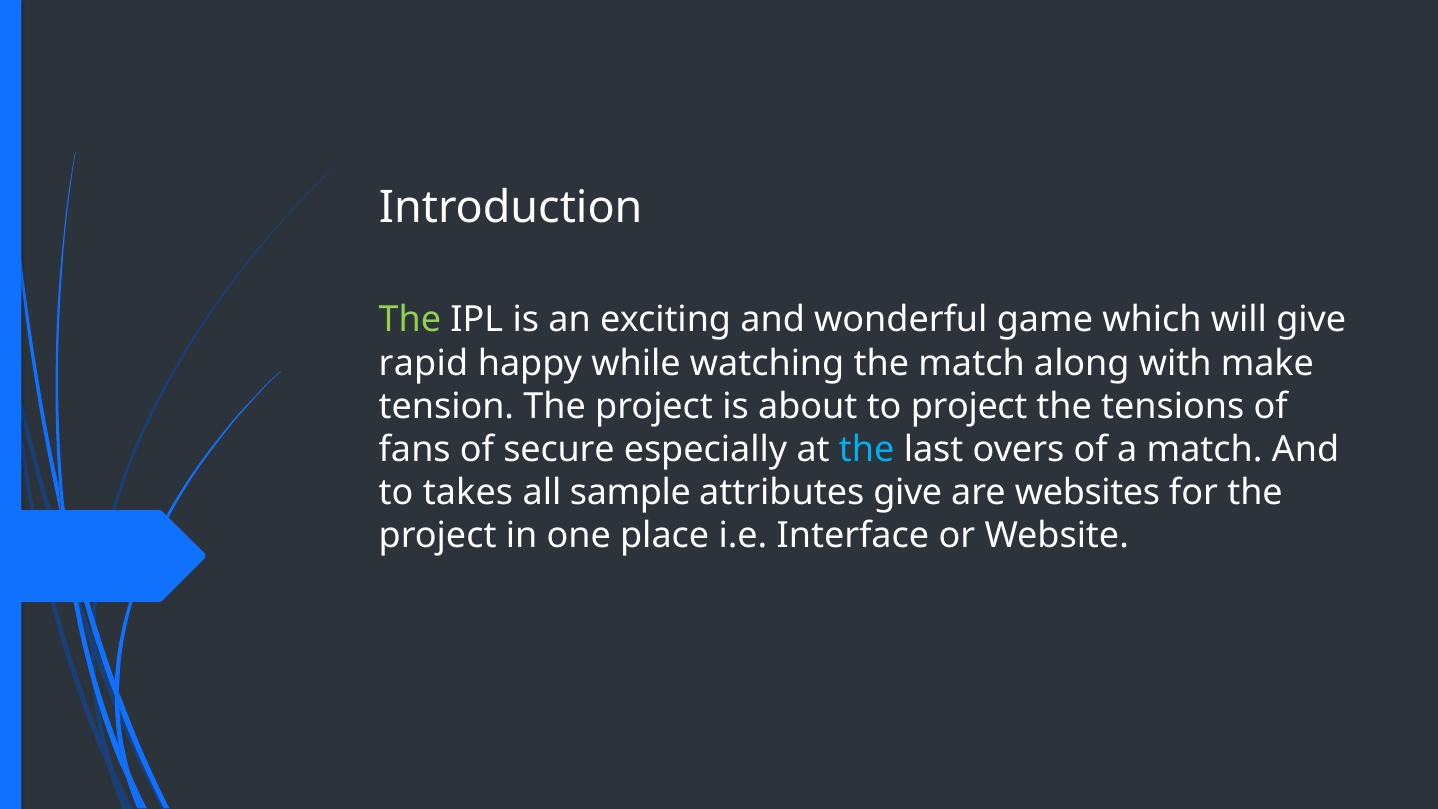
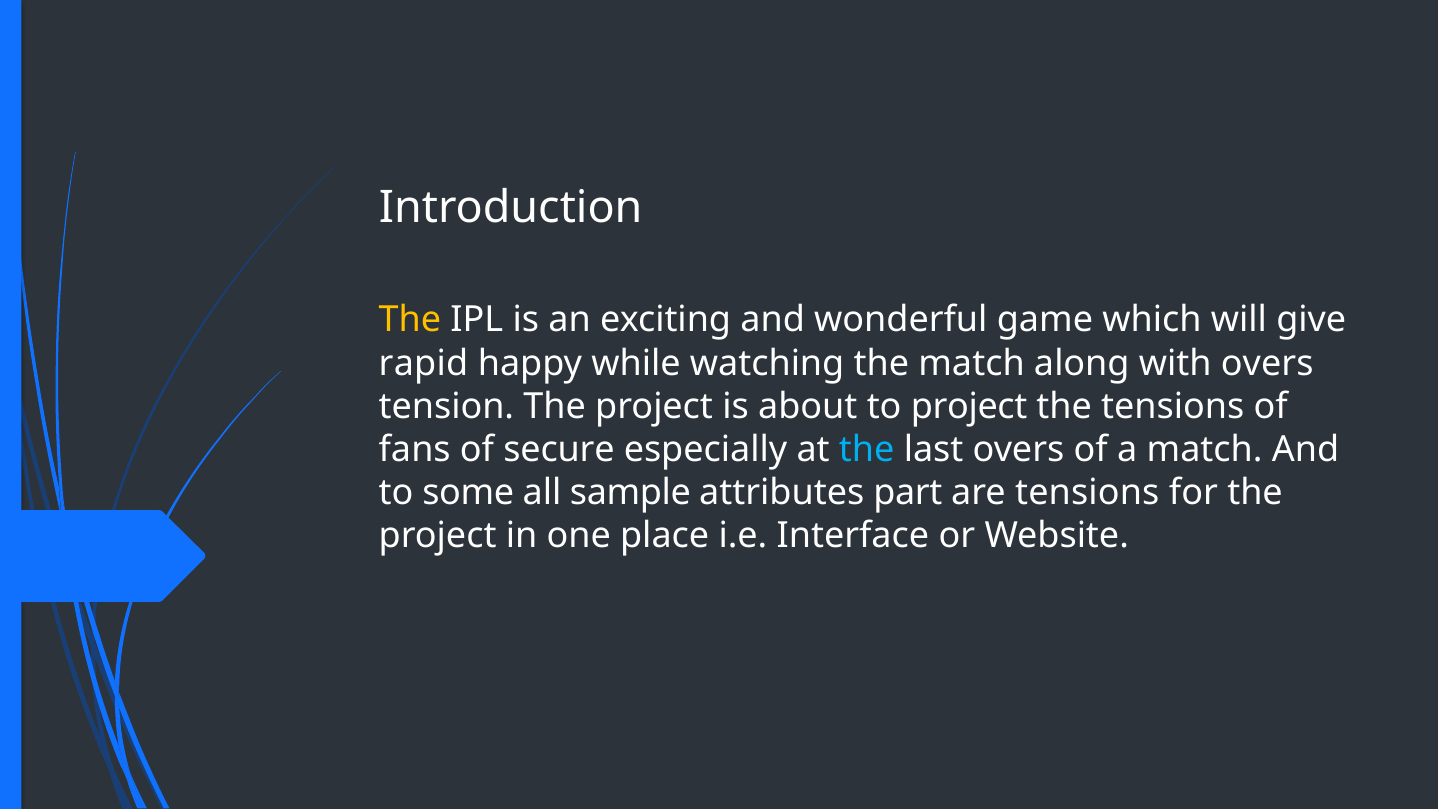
The colour: light green -> yellow (410, 320)
with make: make -> overs (1267, 363)
takes: takes -> some (468, 493)
attributes give: give -> part (908, 493)
are websites: websites -> tensions (1087, 493)
